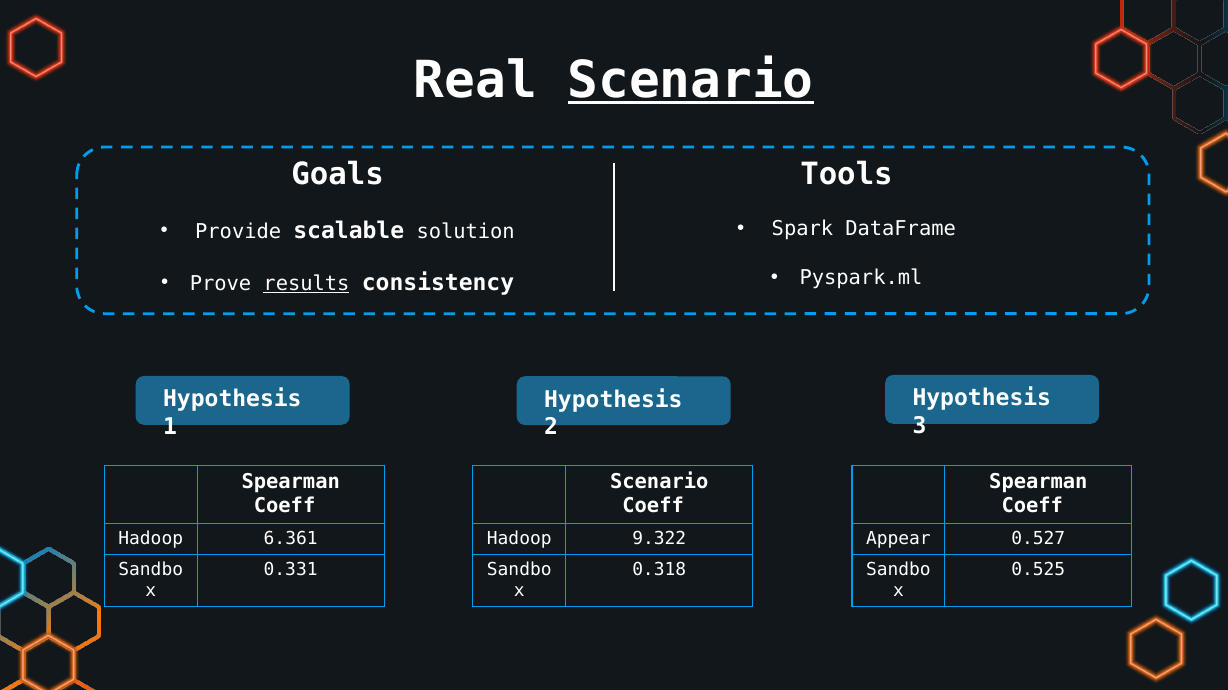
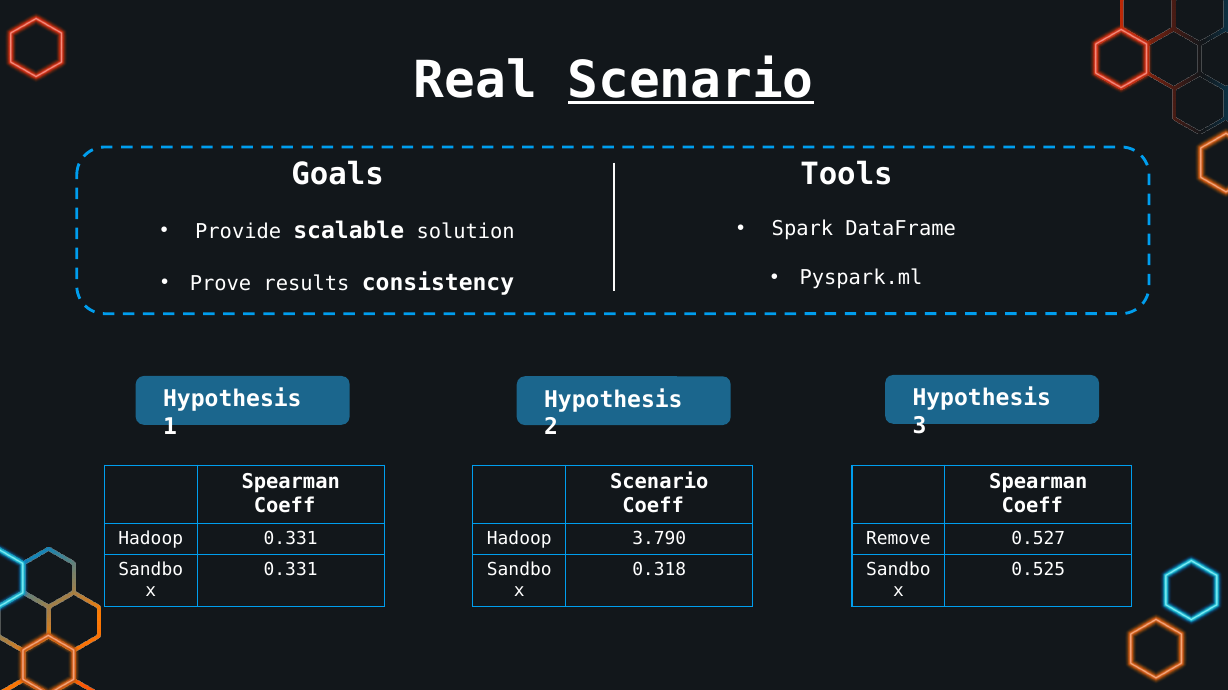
results underline: present -> none (306, 284)
Hadoop 6.361: 6.361 -> 0.331 (291, 539)
9.322: 9.322 -> 3.790 (659, 539)
Appear: Appear -> Remove (898, 539)
